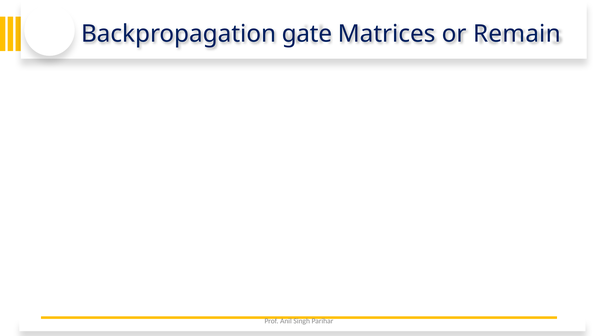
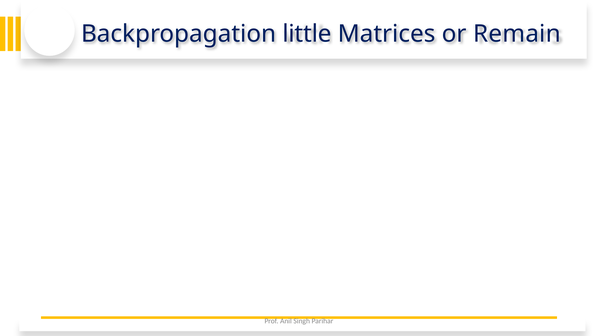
gate: gate -> little (307, 34)
